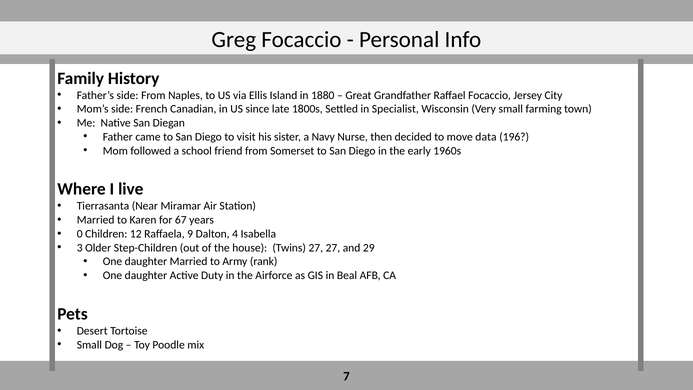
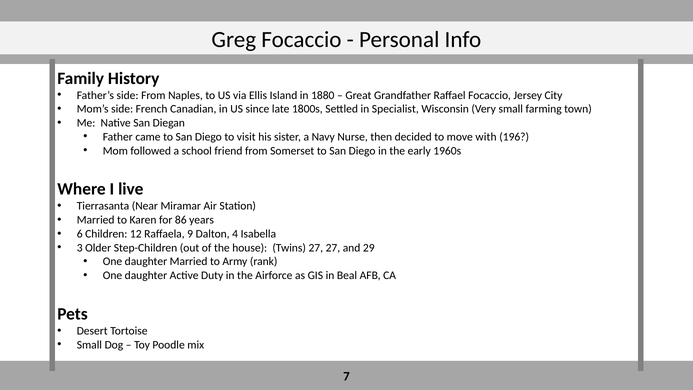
data: data -> with (486, 137)
67: 67 -> 86 (181, 220)
0: 0 -> 6 (80, 234)
